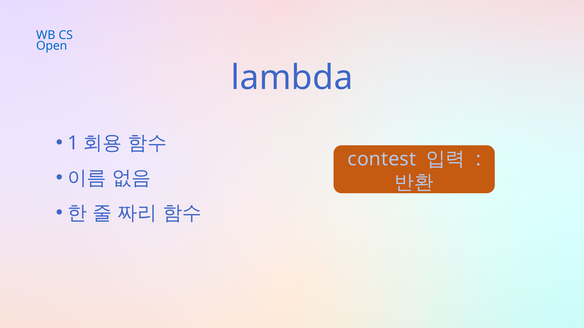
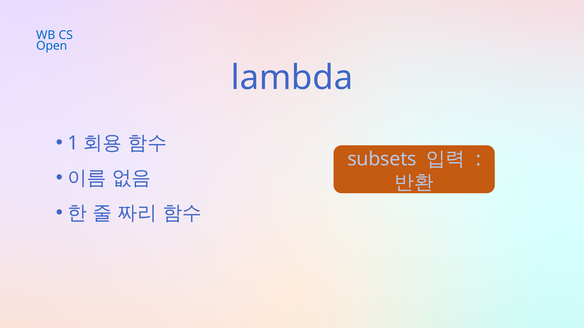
contest: contest -> subsets (382, 159)
